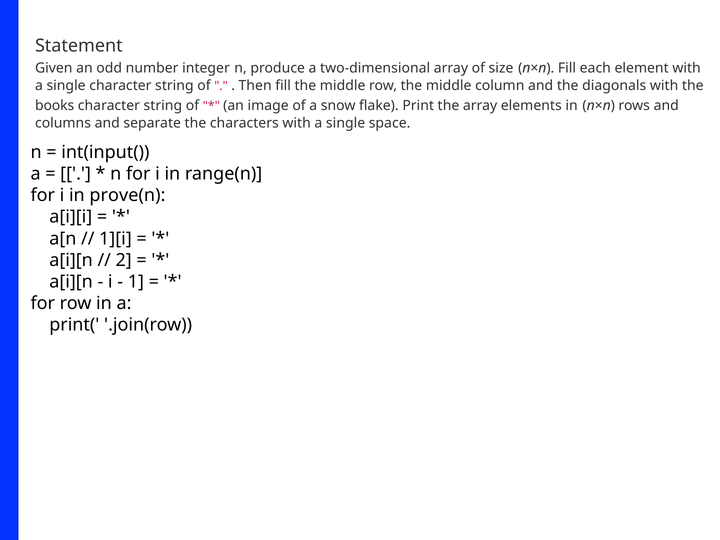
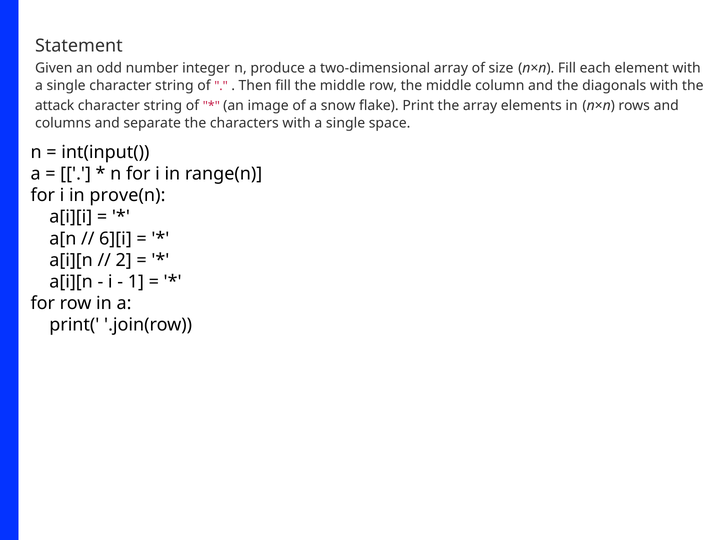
books: books -> attack (55, 106)
1][i: 1][i -> 6][i (115, 239)
